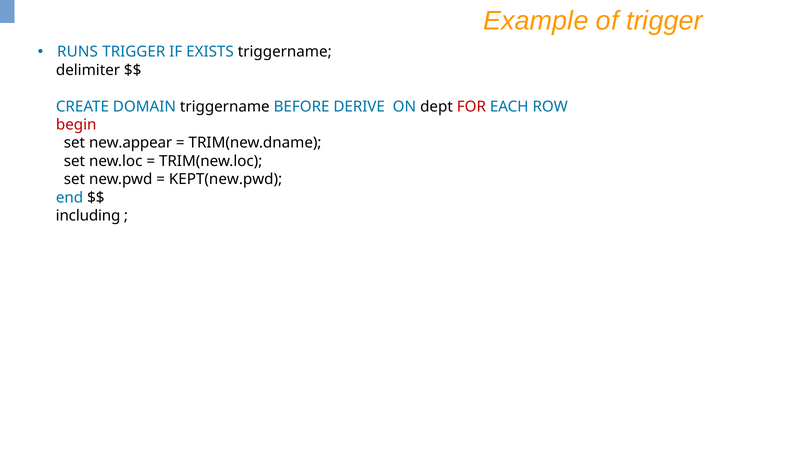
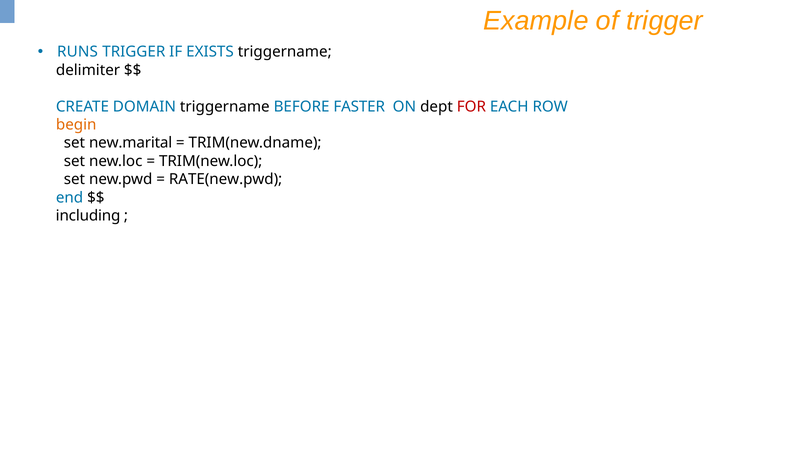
DERIVE: DERIVE -> FASTER (359, 107)
begin colour: red -> orange (76, 125)
new.appear: new.appear -> new.marital (131, 143)
KEPT(new.pwd: KEPT(new.pwd -> RATE(new.pwd (226, 180)
